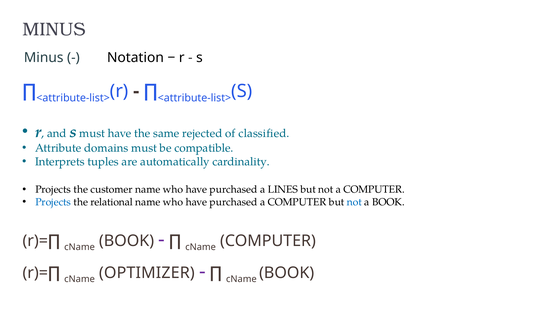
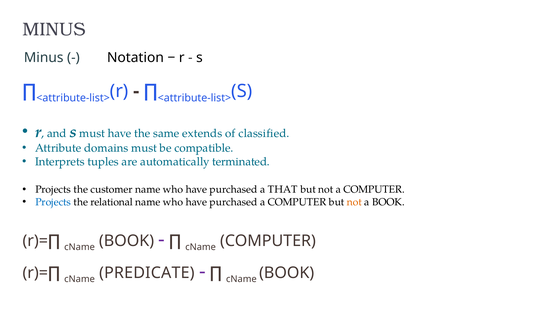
rejected: rejected -> extends (202, 133)
cardinality: cardinality -> terminated (241, 162)
LINES: LINES -> THAT (283, 190)
not colour: blue -> orange (354, 202)
OPTIMIZER: OPTIMIZER -> PREDICATE (147, 273)
